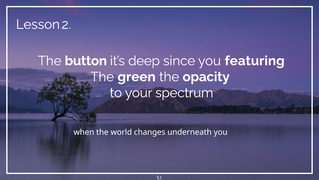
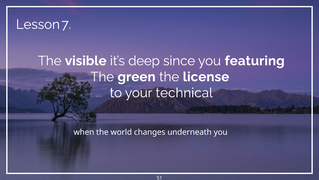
2: 2 -> 7 (66, 24)
button: button -> visible (86, 61)
opacity: opacity -> license (206, 77)
spectrum: spectrum -> technical (184, 93)
